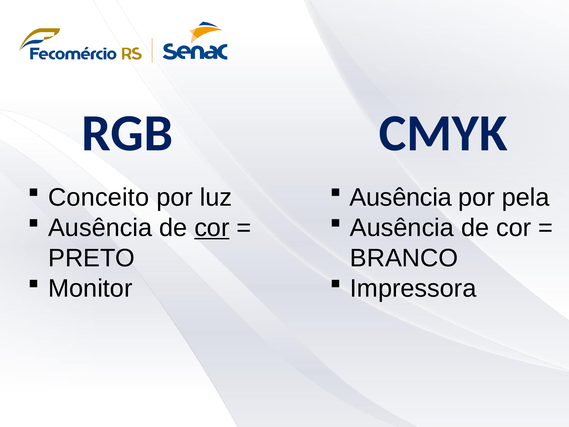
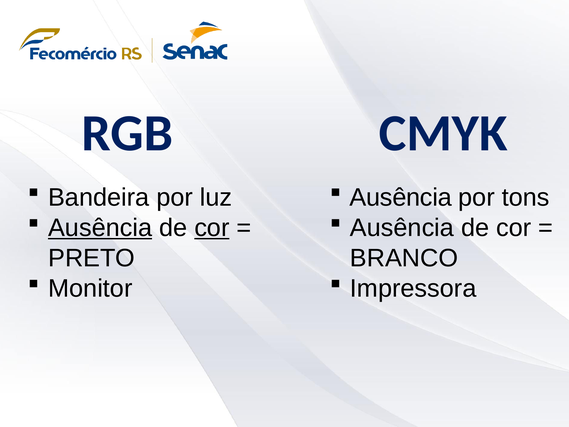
Conceito: Conceito -> Bandeira (99, 197)
pela: pela -> tons (526, 197)
Ausência underline: none -> present (100, 228)
